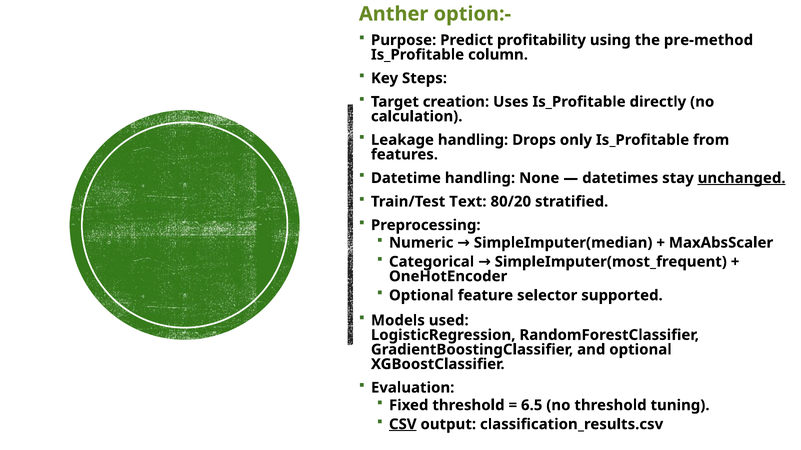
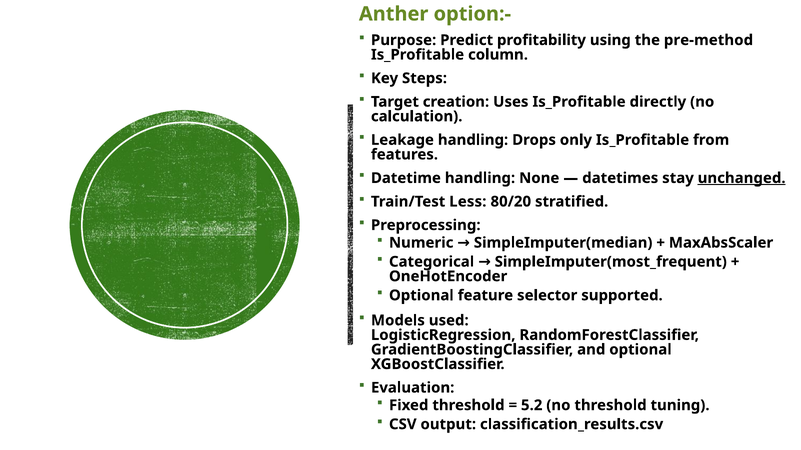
Text: Text -> Less (468, 202)
6.5: 6.5 -> 5.2 (532, 406)
CSV underline: present -> none (403, 425)
